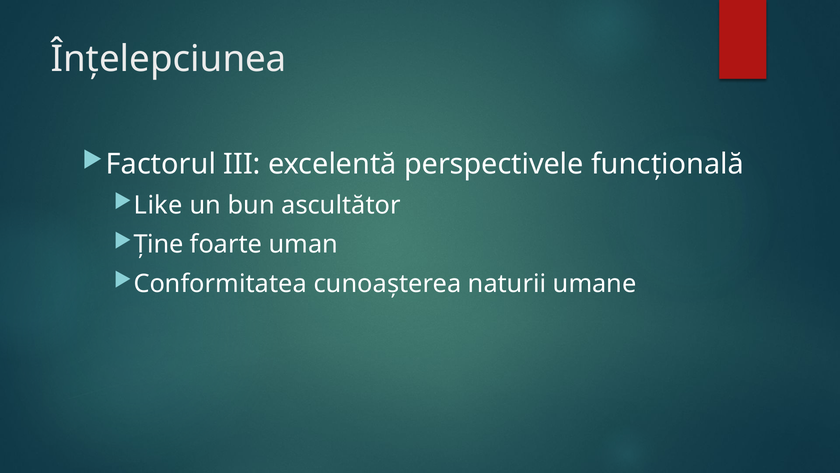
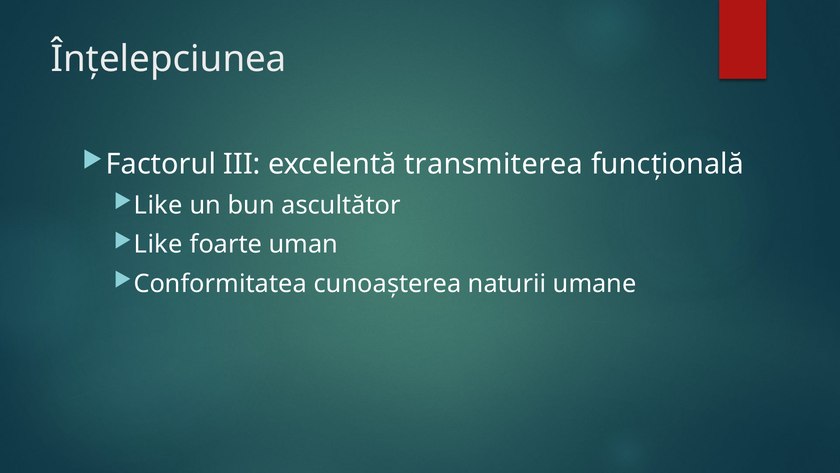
perspectivele: perspectivele -> transmiterea (494, 164)
Ține: Ține -> Like (158, 244)
